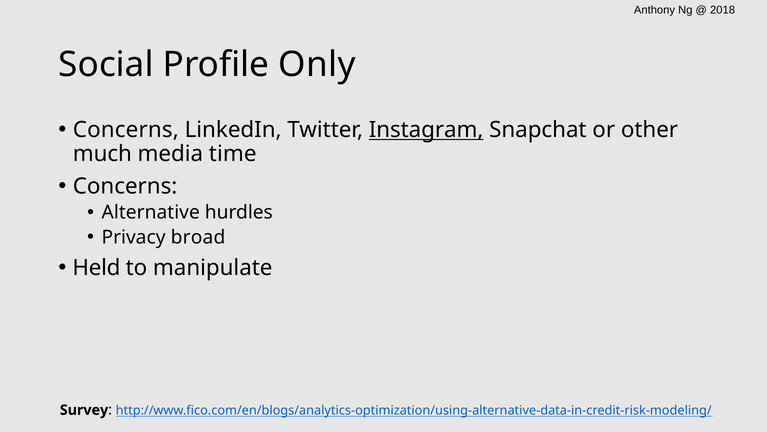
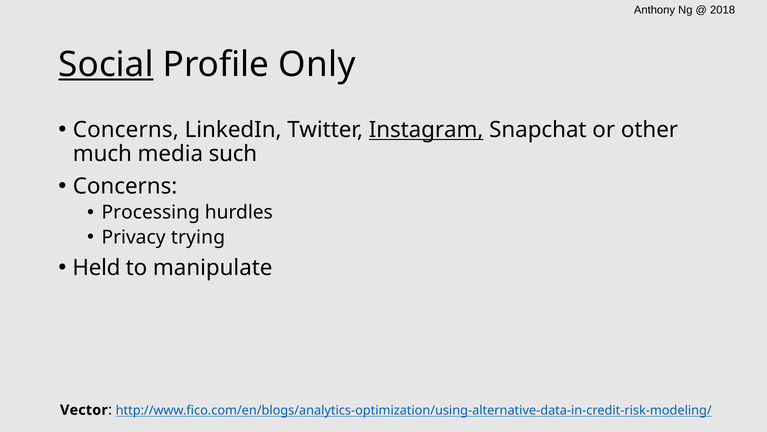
Social underline: none -> present (106, 64)
time: time -> such (233, 154)
Alternative: Alternative -> Processing (151, 212)
broad: broad -> trying (198, 237)
Survey: Survey -> Vector (84, 410)
